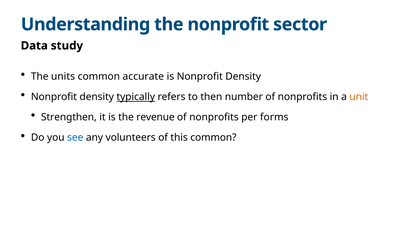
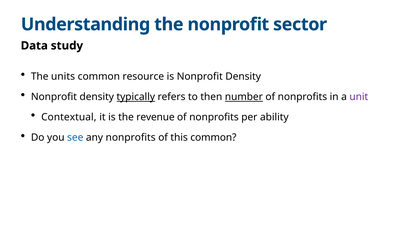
accurate: accurate -> resource (143, 77)
number underline: none -> present (244, 97)
unit colour: orange -> purple (359, 97)
Strengthen: Strengthen -> Contextual (69, 117)
forms: forms -> ability (274, 117)
any volunteers: volunteers -> nonprofits (131, 138)
